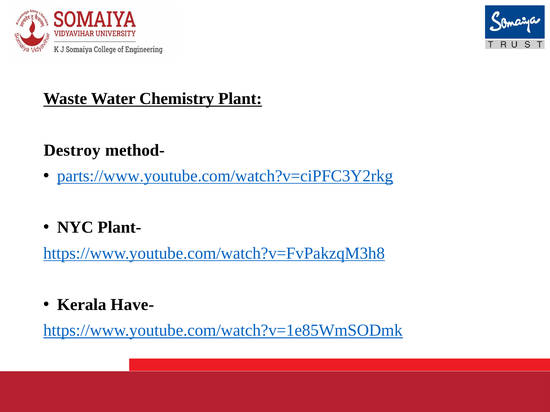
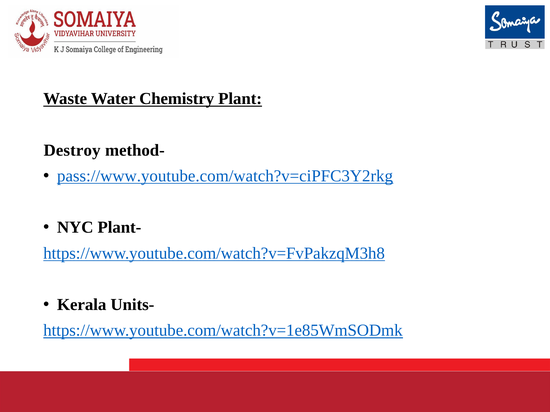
parts://www.youtube.com/watch?v=ciPFC3Y2rkg: parts://www.youtube.com/watch?v=ciPFC3Y2rkg -> pass://www.youtube.com/watch?v=ciPFC3Y2rkg (225, 176)
Have-: Have- -> Units- (132, 305)
